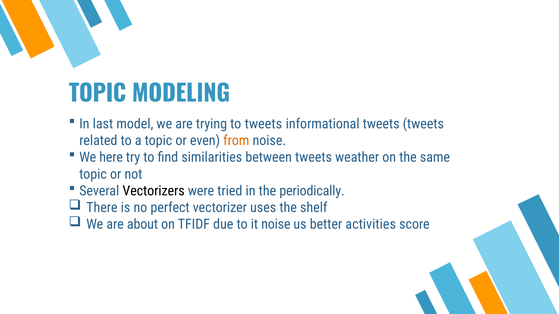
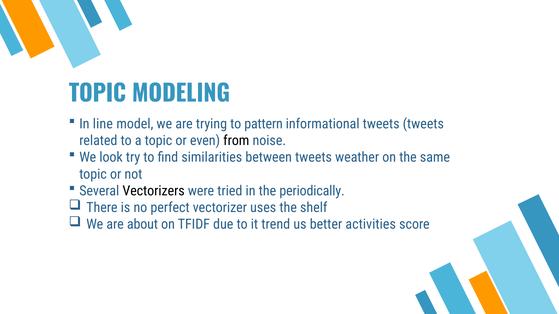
last: last -> line (103, 124)
to tweets: tweets -> pattern (264, 124)
from colour: orange -> black (236, 141)
here: here -> look (111, 158)
it noise: noise -> trend (276, 225)
